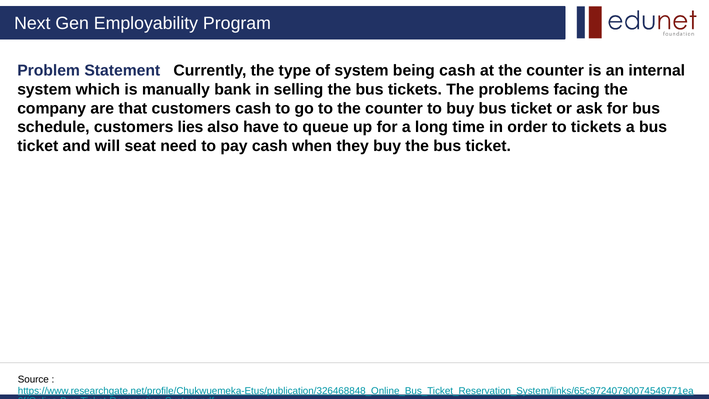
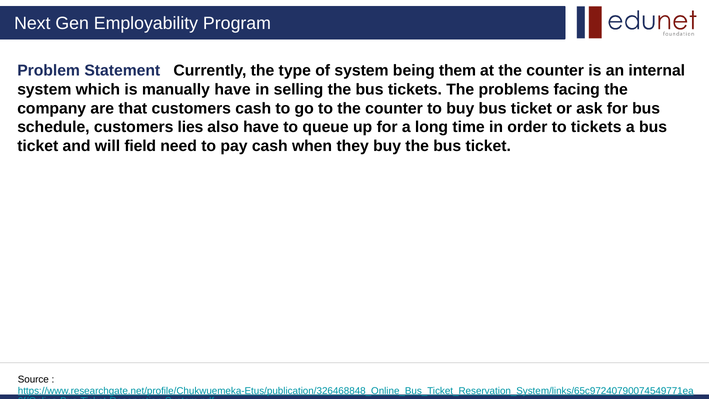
being cash: cash -> them (458, 71)
manually bank: bank -> have (233, 89)
seat: seat -> field (140, 146)
